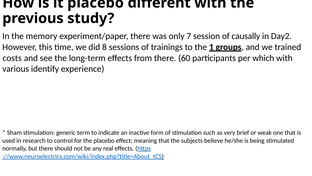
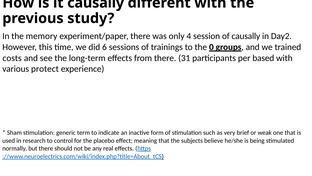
it placebo: placebo -> causally (96, 3)
7: 7 -> 4 (189, 36)
8: 8 -> 6 (104, 47)
1: 1 -> 0 (211, 47)
60: 60 -> 31 (184, 58)
which: which -> based (263, 58)
identify: identify -> protect (45, 69)
